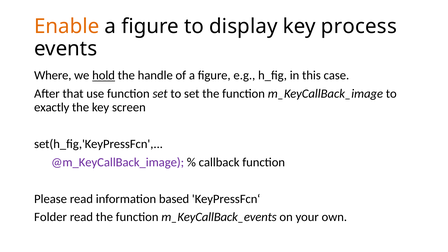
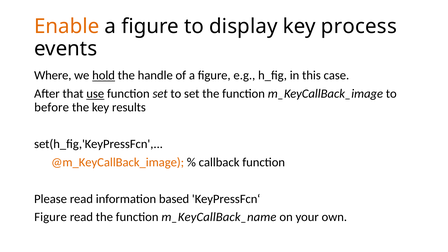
use underline: none -> present (95, 94)
exactly: exactly -> before (52, 107)
screen: screen -> results (129, 107)
@m_KeyCallBack_image colour: purple -> orange (118, 162)
Folder: Folder -> Figure (51, 217)
m_KeyCallBack_events: m_KeyCallBack_events -> m_KeyCallBack_name (219, 217)
